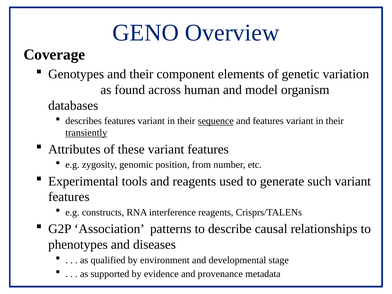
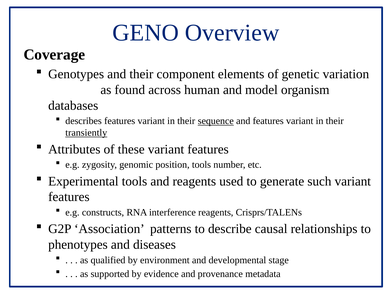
position from: from -> tools (201, 165)
